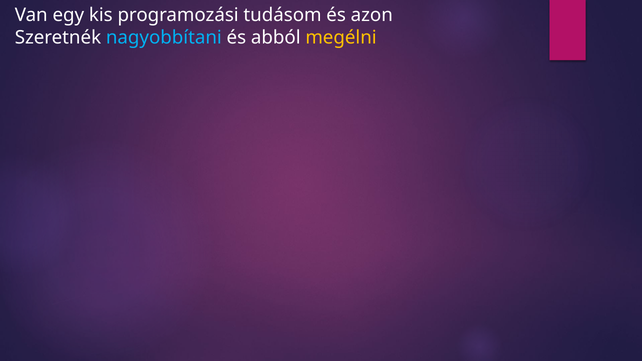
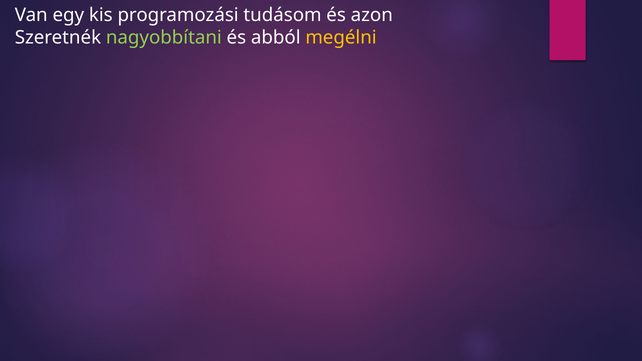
nagyobbítani colour: light blue -> light green (164, 37)
